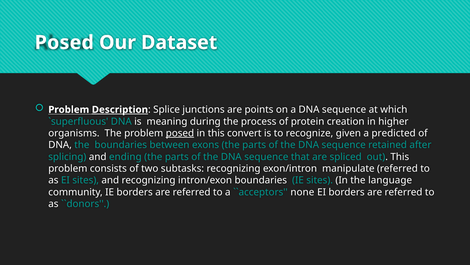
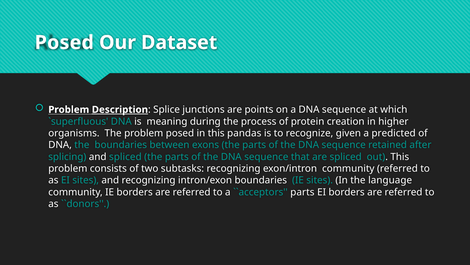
posed underline: present -> none (180, 133)
convert: convert -> pandas (244, 133)
and ending: ending -> spliced (125, 156)
exon/intron manipulate: manipulate -> community (348, 168)
none: none -> parts (302, 192)
